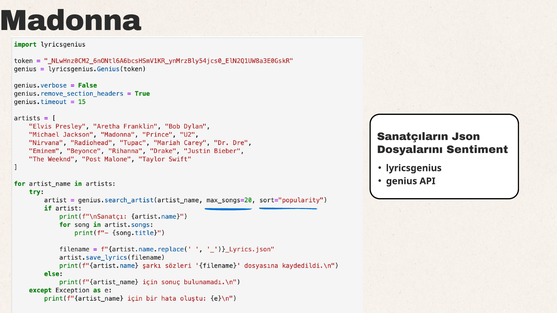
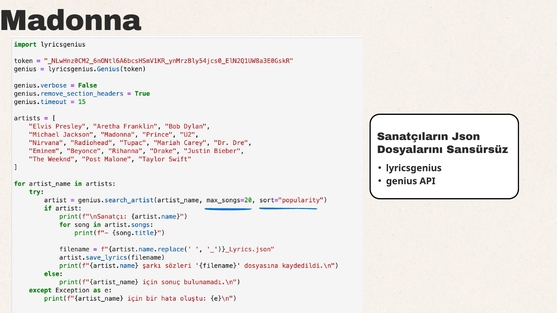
Sentiment: Sentiment -> Sansürsüz (477, 150)
